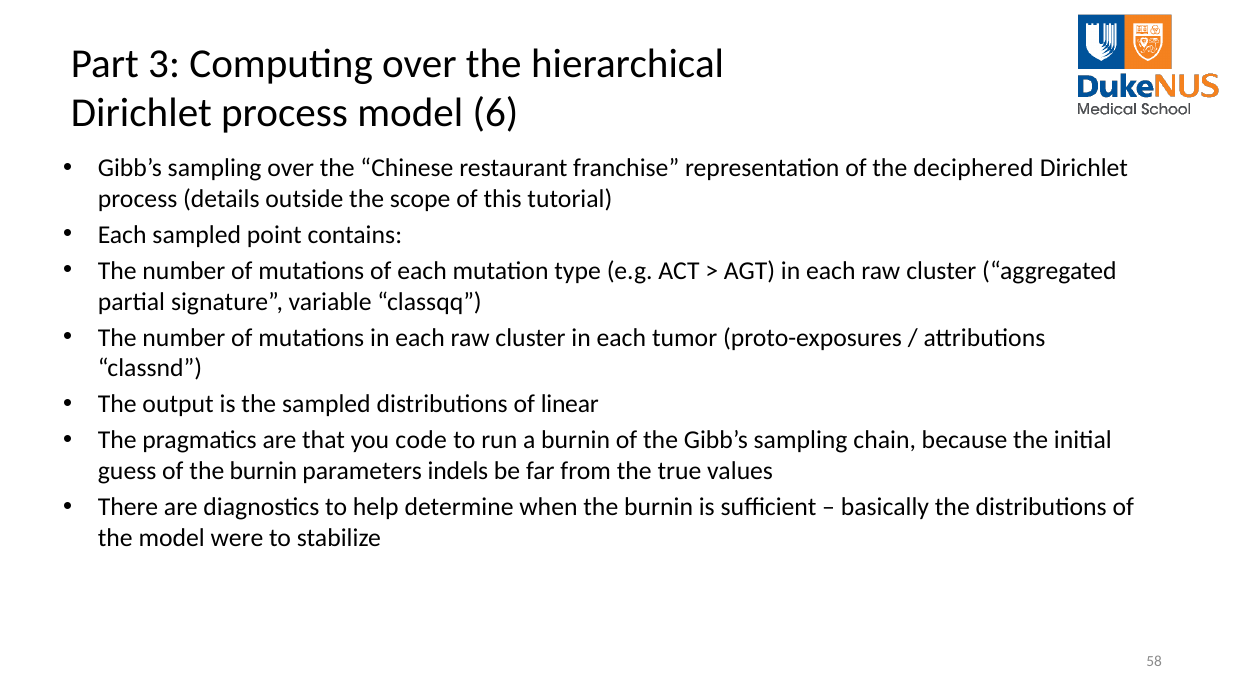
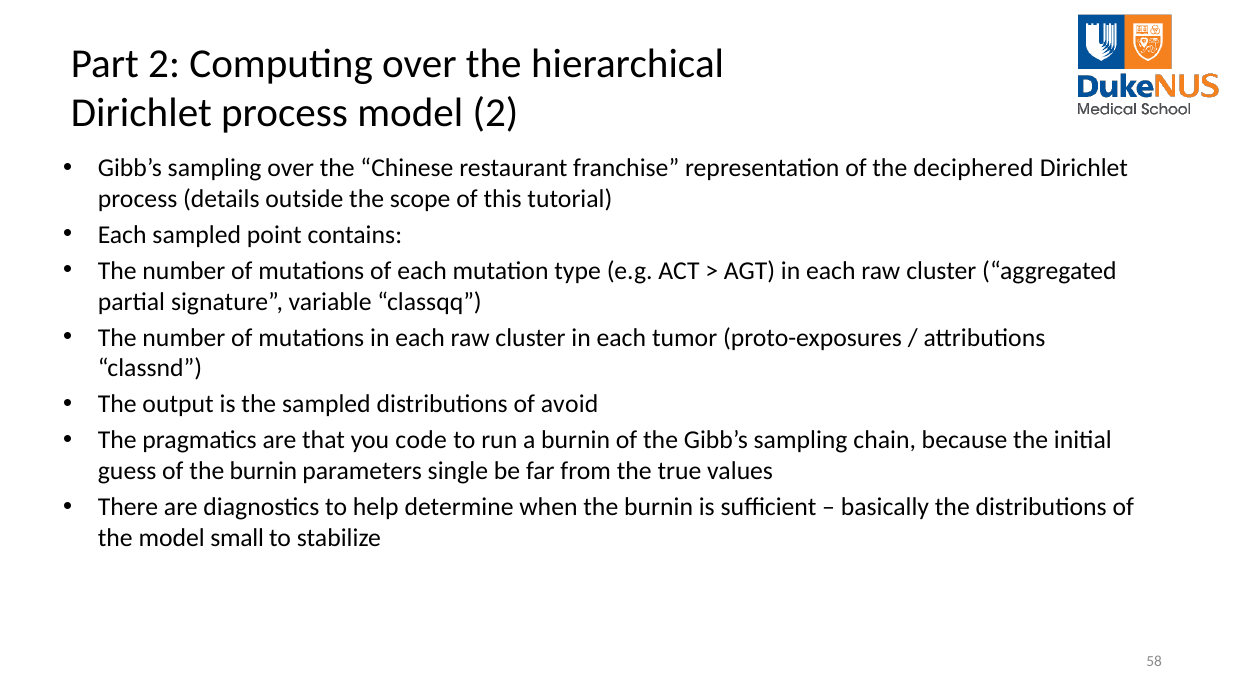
Part 3: 3 -> 2 (164, 64)
model 6: 6 -> 2 (495, 113)
linear: linear -> avoid (570, 405)
indels: indels -> single (458, 471)
were: were -> small (237, 538)
